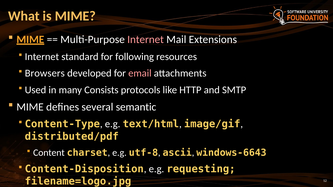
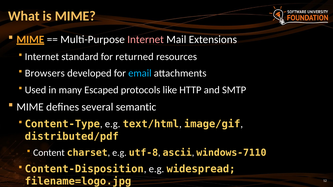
following: following -> returned (135, 57)
email colour: pink -> light blue (140, 73)
Consists: Consists -> Escaped (101, 90)
windows-6643: windows-6643 -> windows-7110 (231, 153)
requesting: requesting -> widespread (201, 169)
